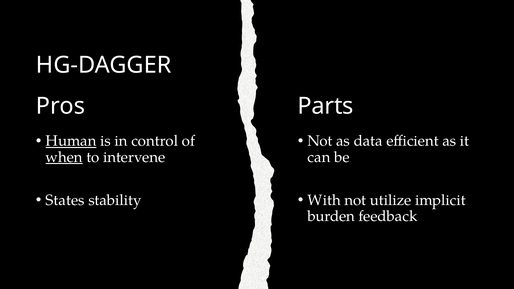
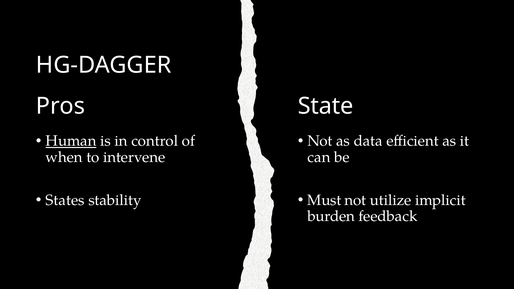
Parts: Parts -> State (326, 106)
when underline: present -> none (64, 157)
With: With -> Must (324, 200)
